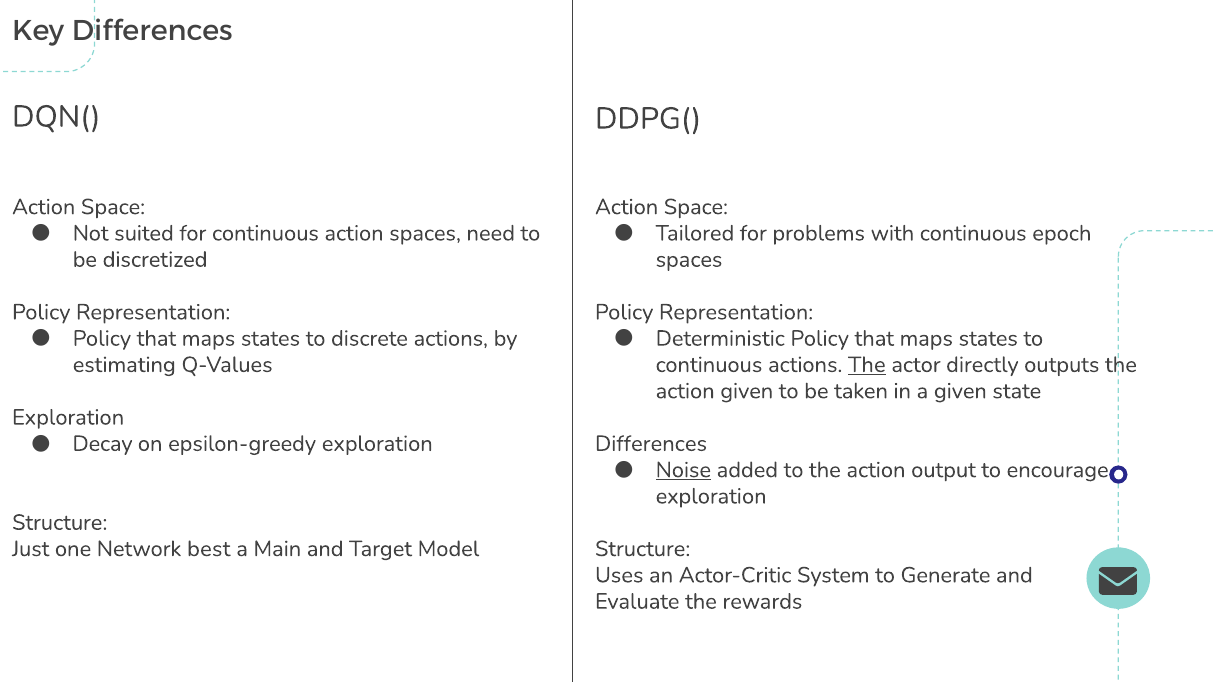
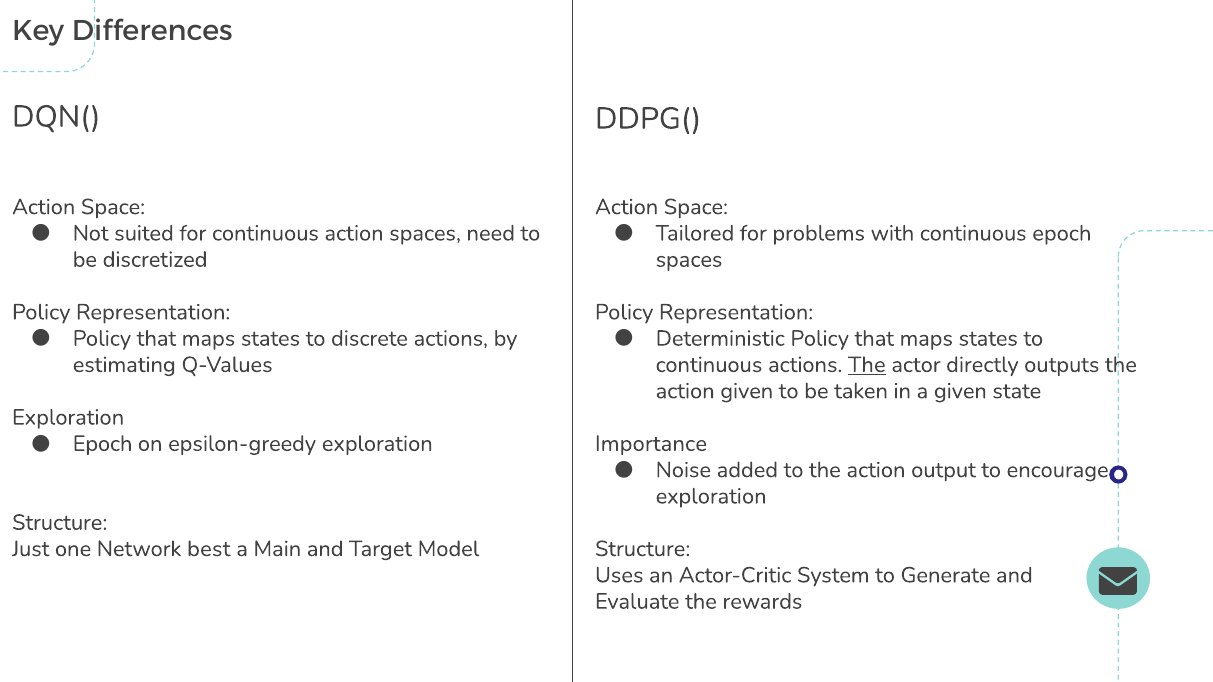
Decay: Decay -> Epoch (103, 444)
Differences: Differences -> Importance (651, 444)
Noise underline: present -> none (683, 470)
